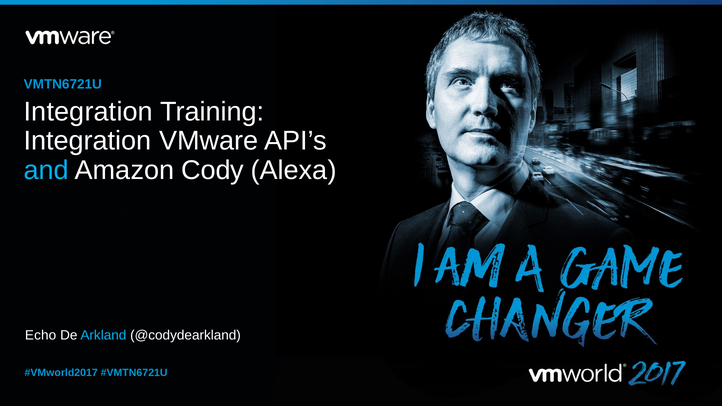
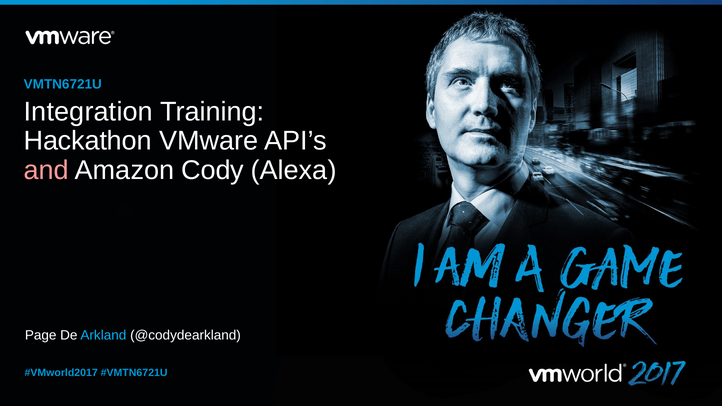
Integration: Integration -> Hackathon (88, 141)
and colour: light blue -> pink (46, 170)
Echo: Echo -> Page (41, 336)
